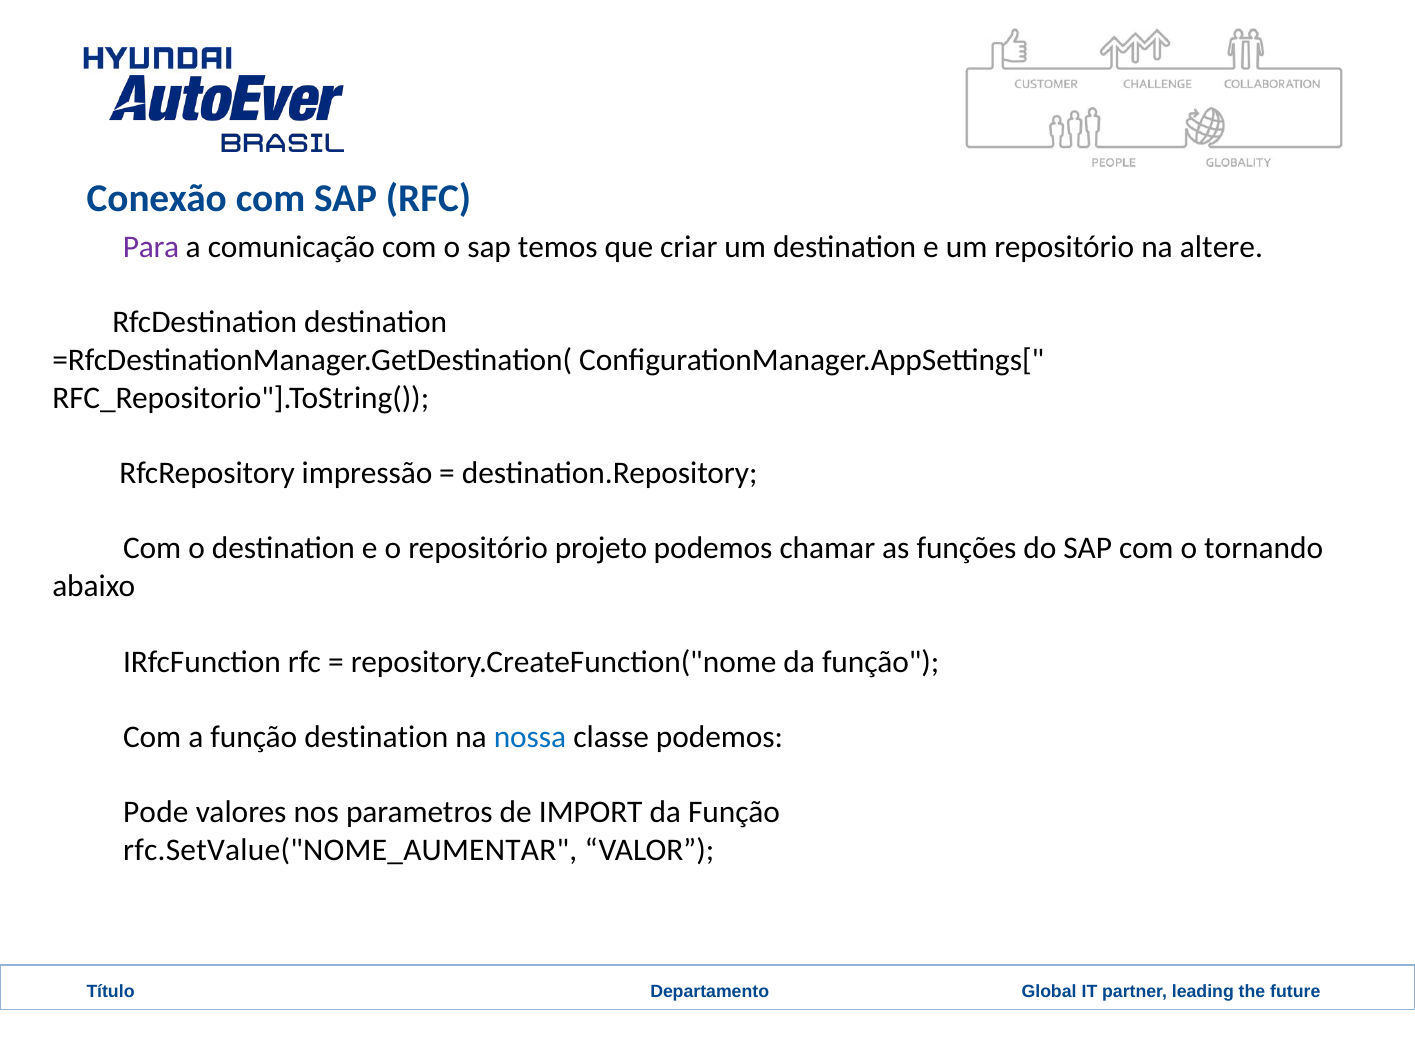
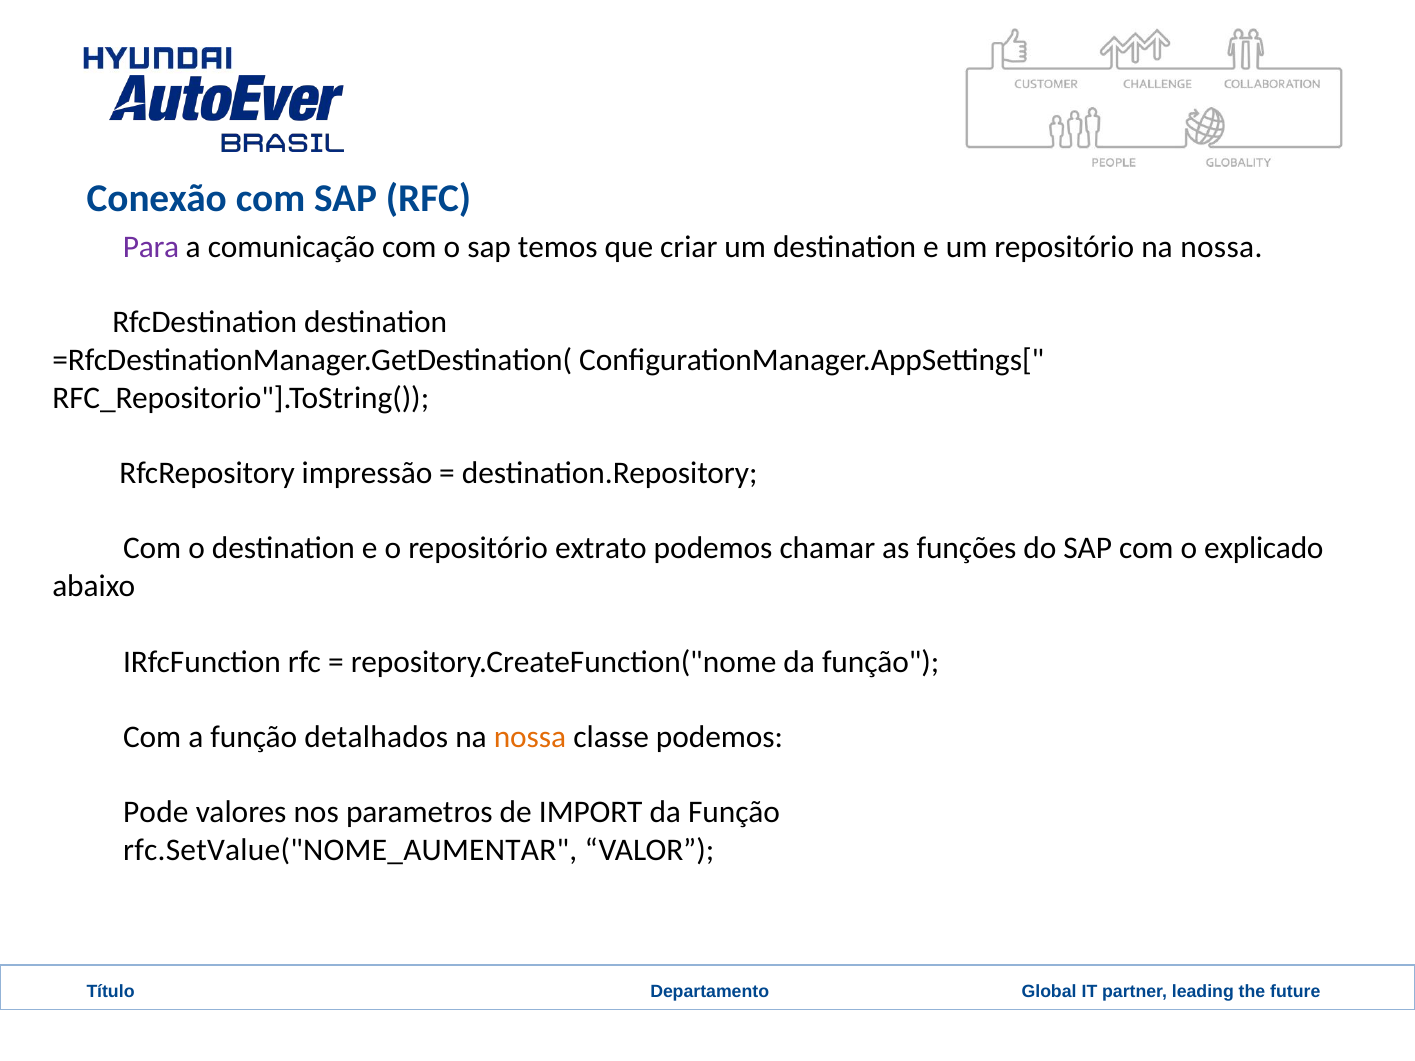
repositório na altere: altere -> nossa (1221, 247)
projeto: projeto -> extrato (601, 549)
tornando: tornando -> explicado (1264, 549)
função destination: destination -> detalhados (376, 737)
nossa colour: blue -> orange (530, 737)
